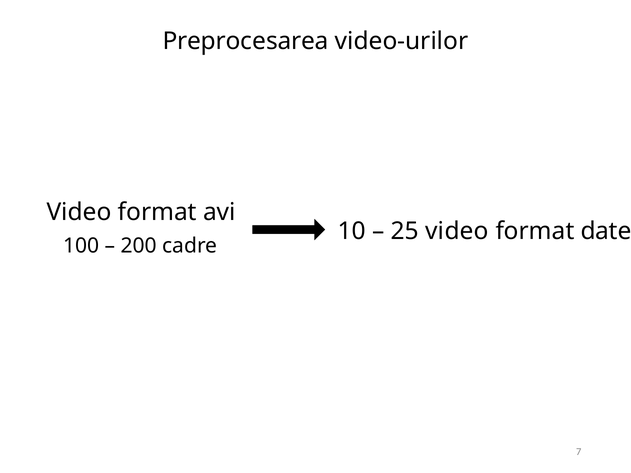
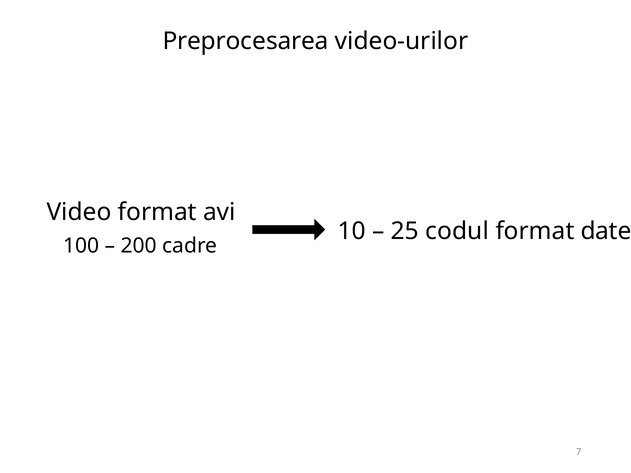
25 video: video -> codul (457, 231)
